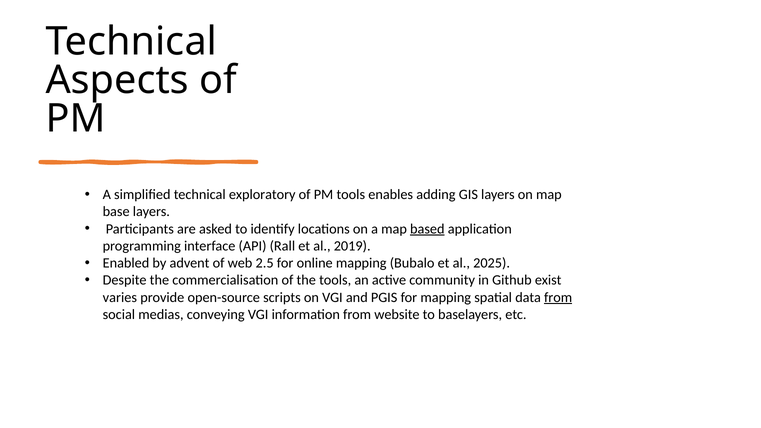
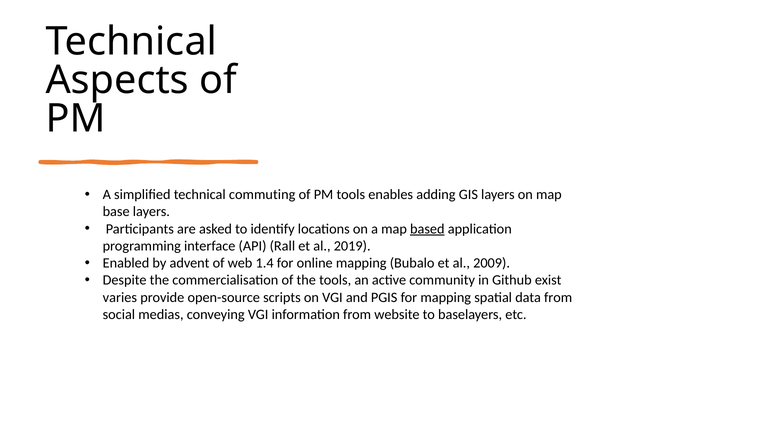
exploratory: exploratory -> commuting (262, 195)
2.5: 2.5 -> 1.4 (265, 263)
2025: 2025 -> 2009 (492, 263)
from underline: present -> none (558, 297)
